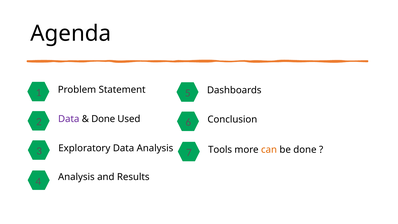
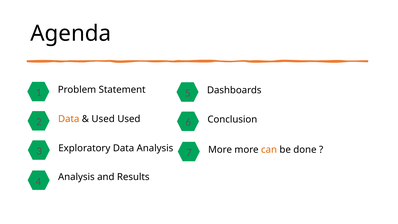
Data colour: purple -> orange (69, 119)
Done: Done -> Used (103, 119)
7 Tools: Tools -> More (220, 150)
